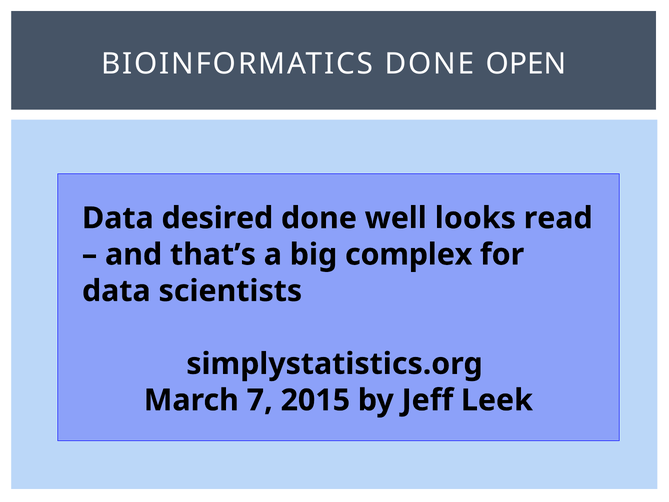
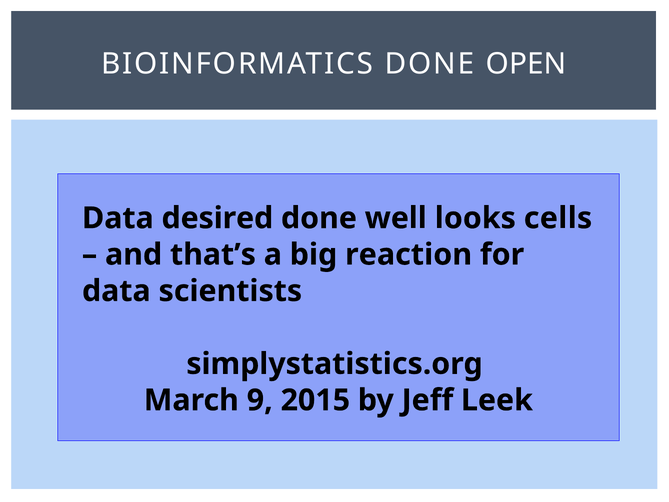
read: read -> cells (558, 218)
complex: complex -> reaction (409, 254)
7: 7 -> 9 (260, 400)
